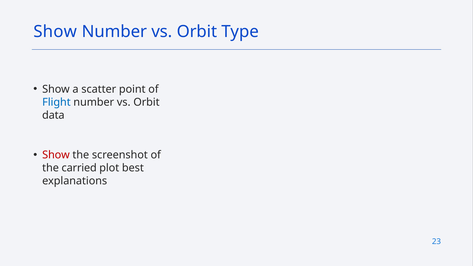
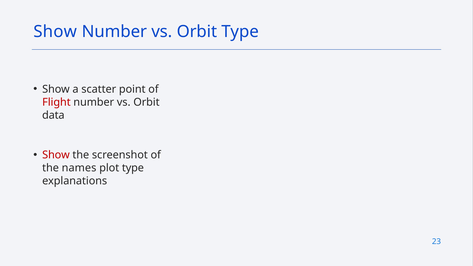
Flight colour: blue -> red (56, 102)
carried: carried -> names (79, 168)
plot best: best -> type (133, 168)
